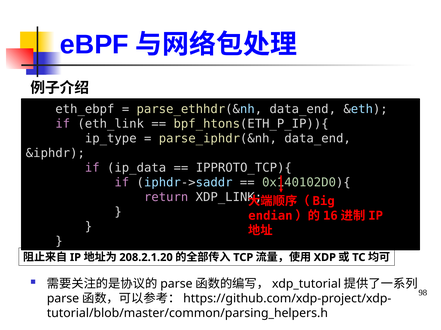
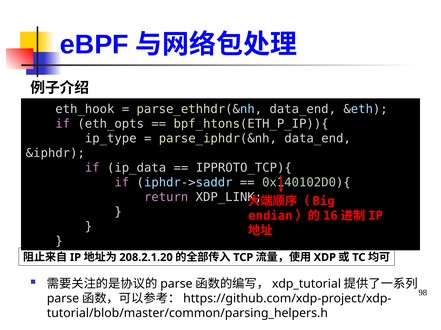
eth_ebpf: eth_ebpf -> eth_hook (85, 109)
eth_link: eth_link -> eth_opts (111, 124)
